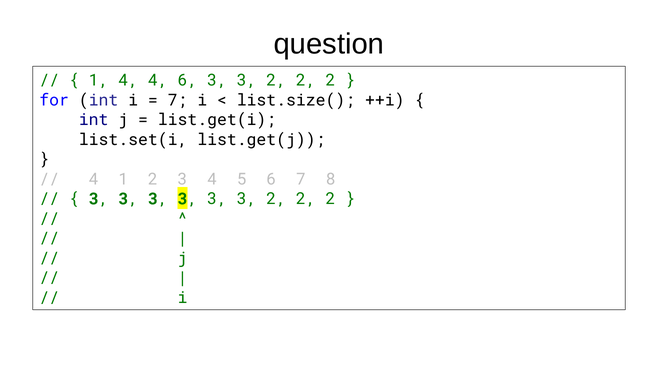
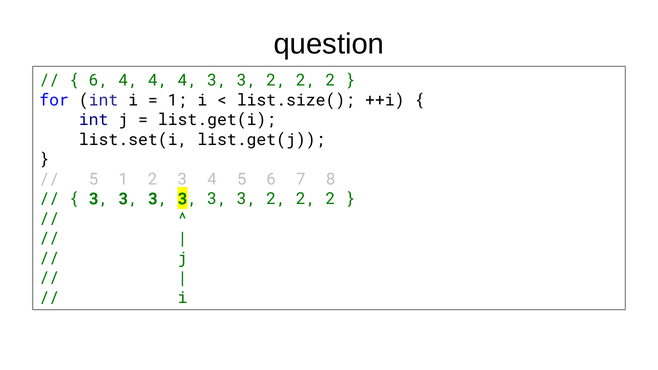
1: 1 -> 6 (99, 81)
4 4 6: 6 -> 4 (187, 81)
7: 7 -> 1 (178, 100)
4: 4 -> 5 (94, 179)
